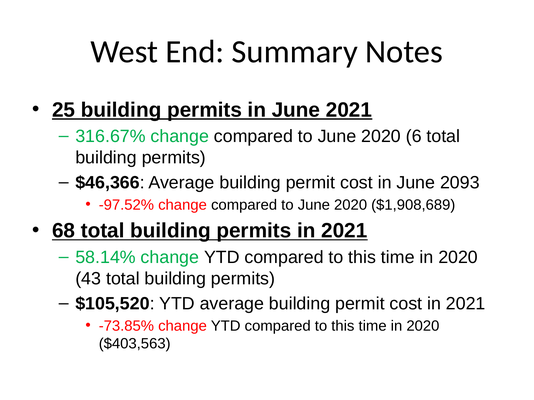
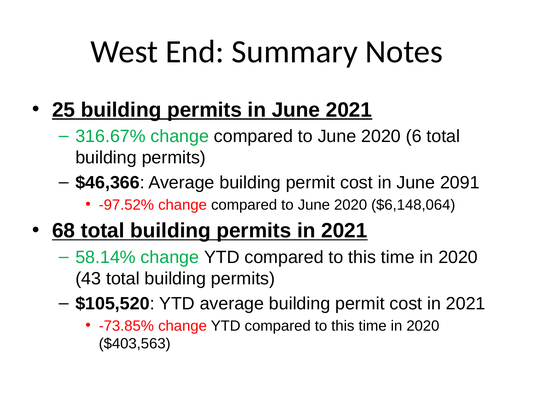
2093: 2093 -> 2091 (460, 183)
$1,908,689: $1,908,689 -> $6,148,064 (413, 205)
